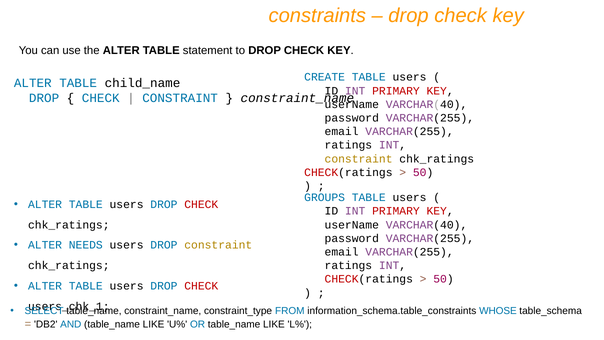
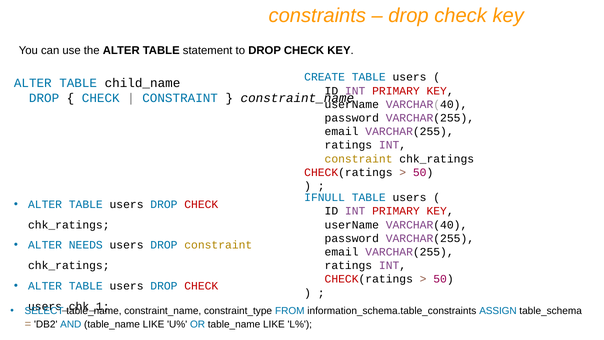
GROUPS: GROUPS -> IFNULL (325, 198)
WHOSE: WHOSE -> ASSIGN (498, 311)
